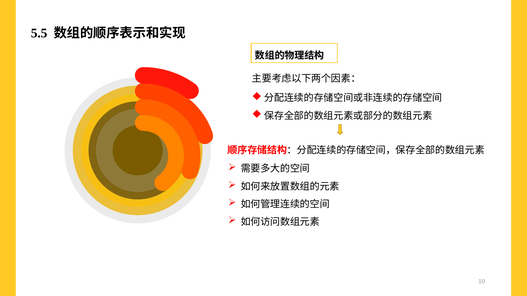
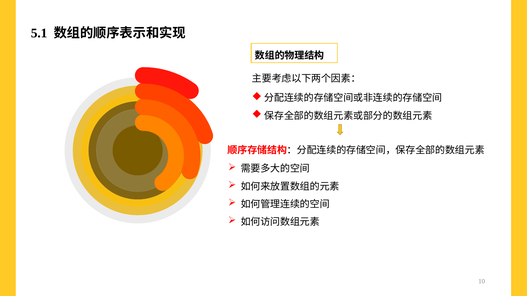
5.5: 5.5 -> 5.1 (39, 33)
